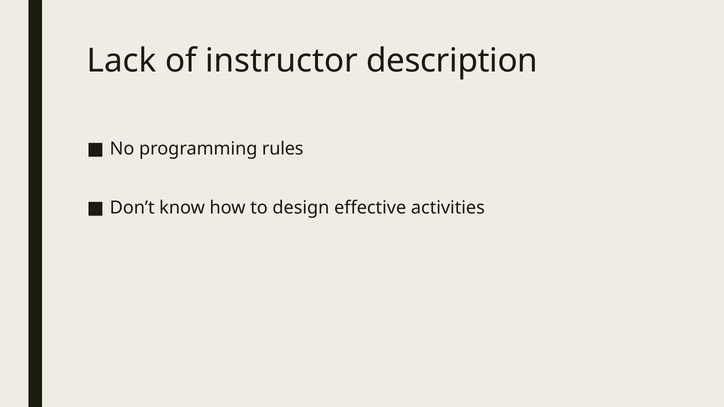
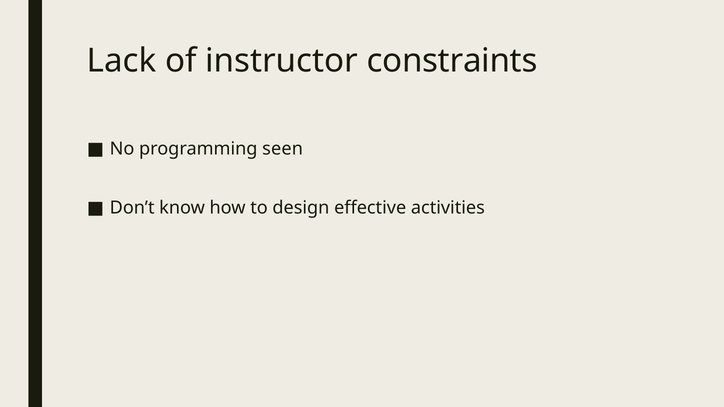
description: description -> constraints (452, 61)
rules: rules -> seen (283, 149)
